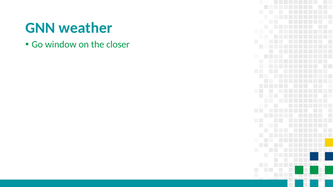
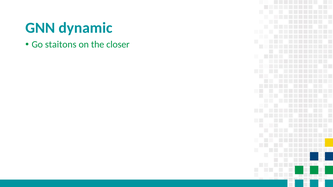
weather: weather -> dynamic (86, 28)
window: window -> staitons (61, 45)
